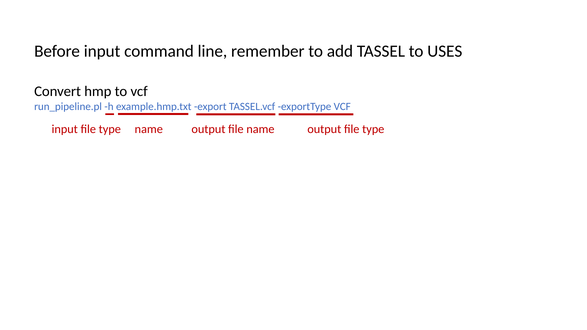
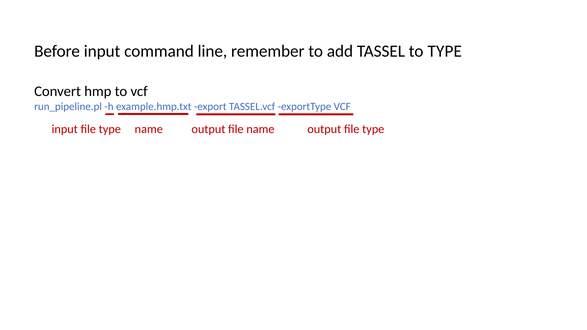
to USES: USES -> TYPE (445, 51)
